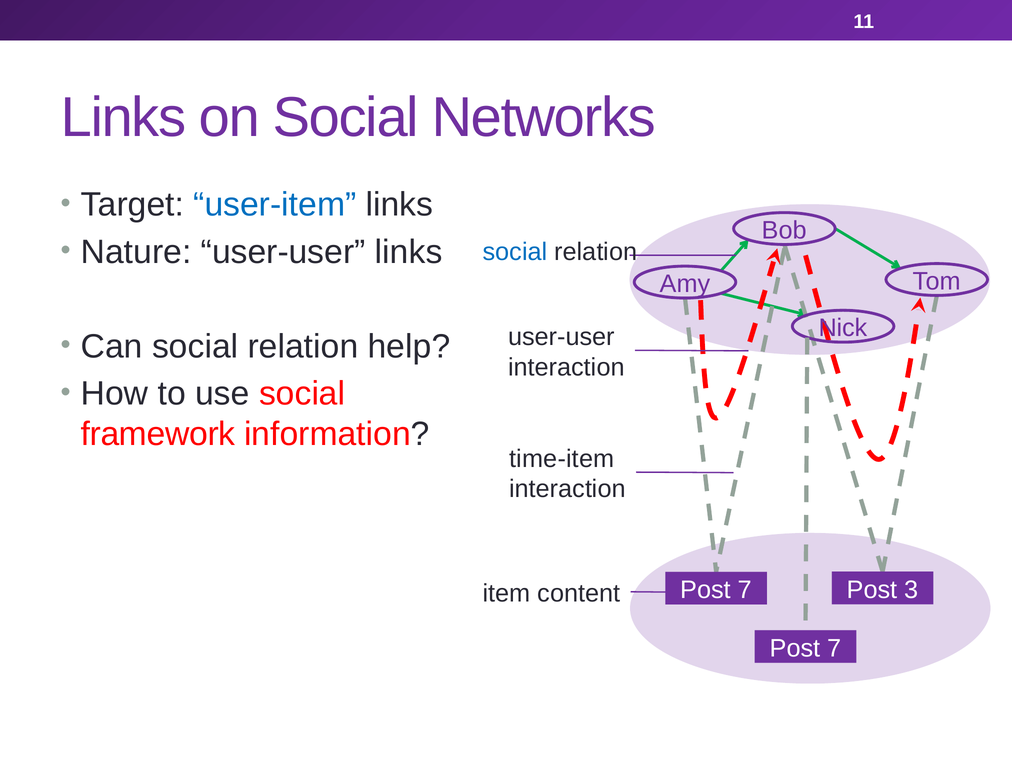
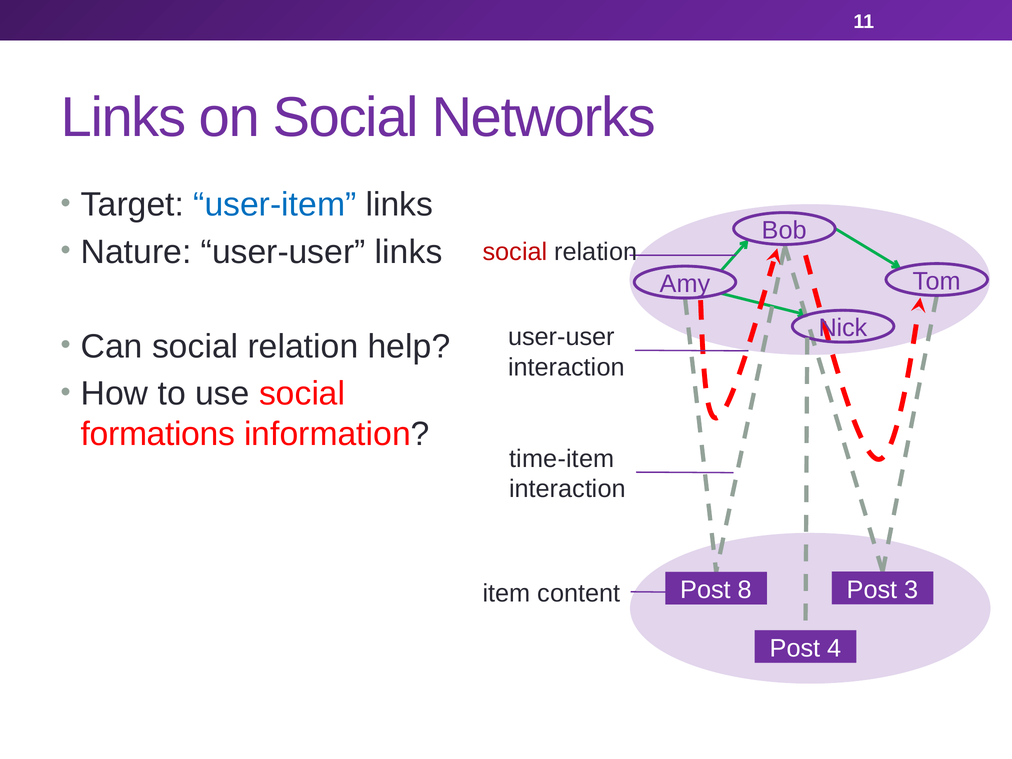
social colour: blue -> red (515, 252)
framework: framework -> formations (158, 434)
7: 7 -> 8 (745, 590)
7: 7 -> 4 (834, 648)
